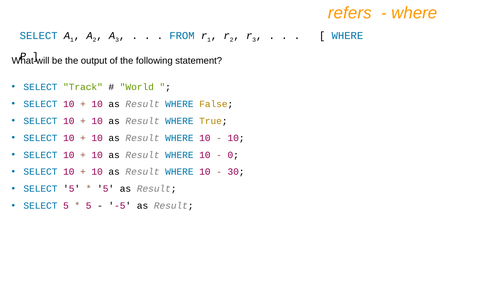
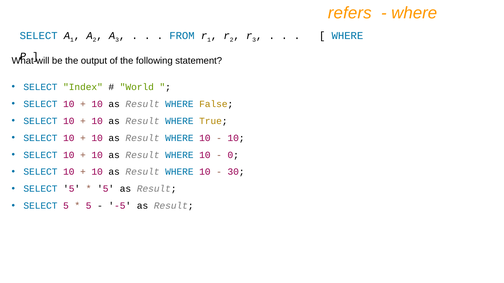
Track: Track -> Index (83, 87)
